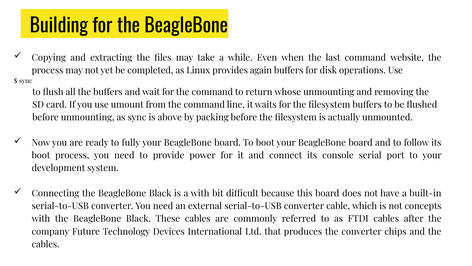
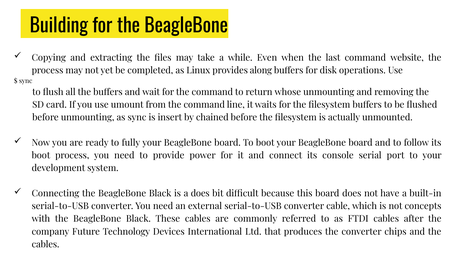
again: again -> along (261, 70)
above: above -> insert (170, 117)
packing: packing -> chained (212, 117)
a with: with -> does (200, 193)
